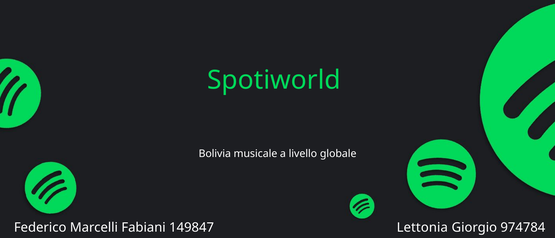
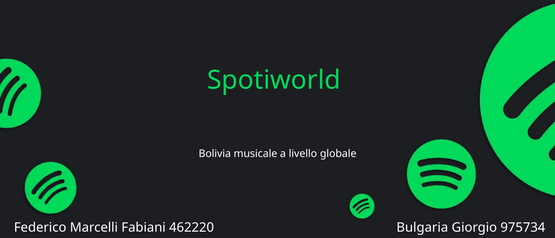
149847: 149847 -> 462220 (192, 227)
Lettonia: Lettonia -> Bulgaria (422, 227)
974784: 974784 -> 975734 (523, 227)
